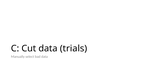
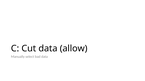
trials: trials -> allow (74, 49)
